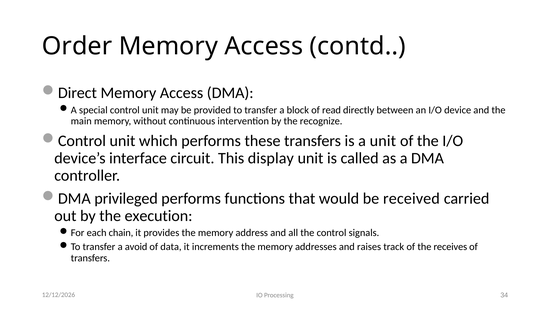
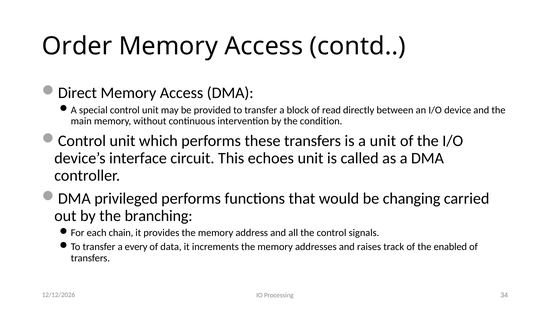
recognize: recognize -> condition (321, 121)
display: display -> echoes (271, 158)
received: received -> changing (412, 199)
execution: execution -> branching (159, 216)
avoid: avoid -> every (136, 247)
receives: receives -> enabled (450, 247)
